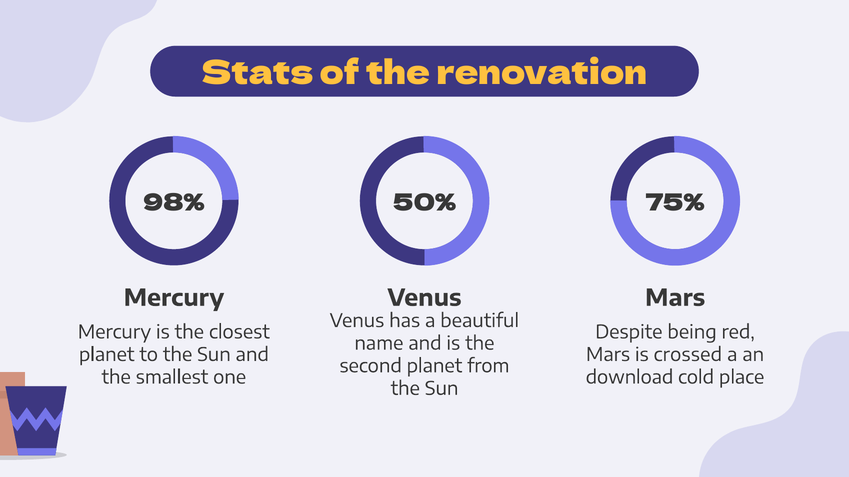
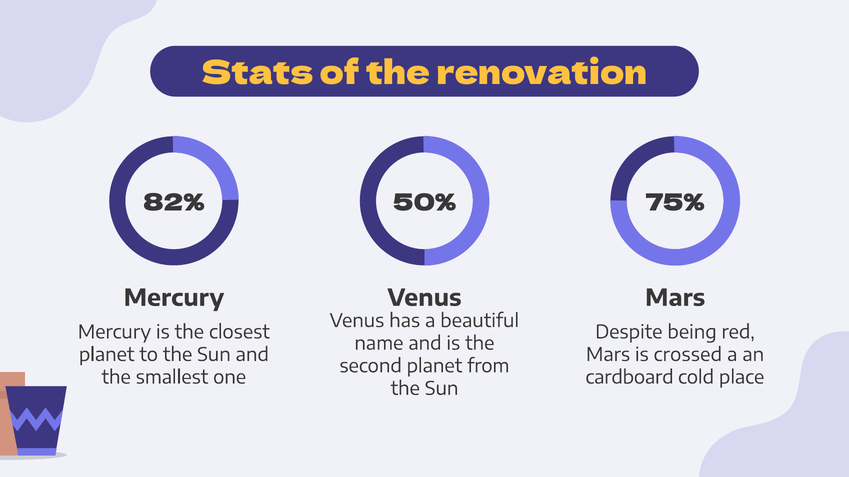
98%: 98% -> 82% (174, 203)
download: download -> cardboard (630, 378)
